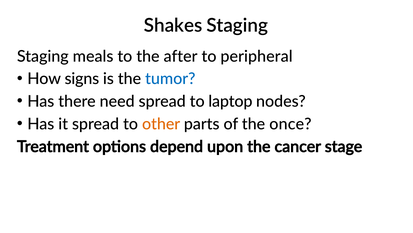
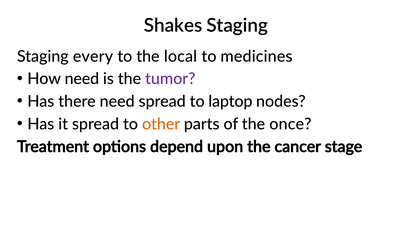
meals: meals -> every (93, 56)
after: after -> local (181, 56)
peripheral: peripheral -> medicines (256, 56)
How signs: signs -> need (82, 79)
tumor colour: blue -> purple (170, 79)
